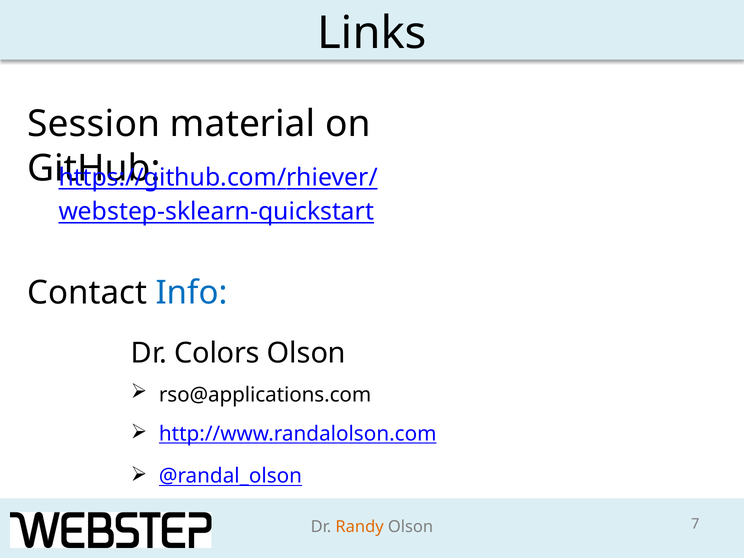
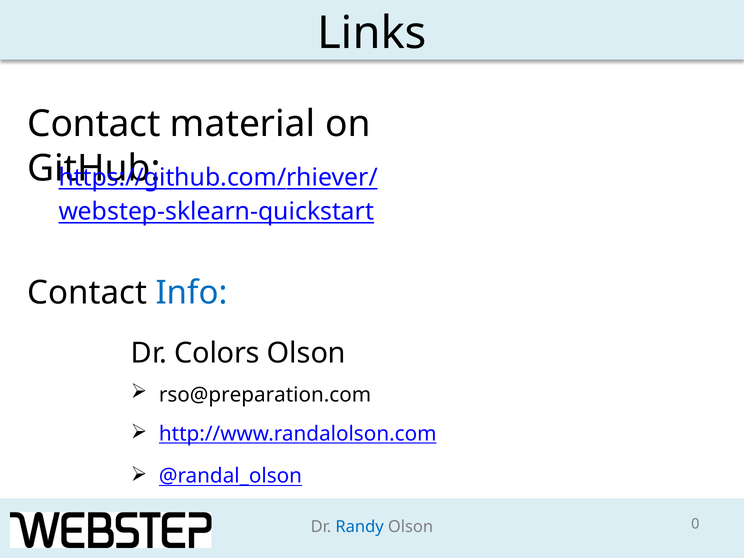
Session: Session -> Contact (94, 124)
rso@applications.com: rso@applications.com -> rso@preparation.com (265, 395)
Randy colour: orange -> blue (360, 527)
7: 7 -> 0 (695, 524)
